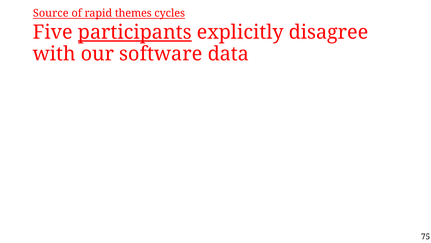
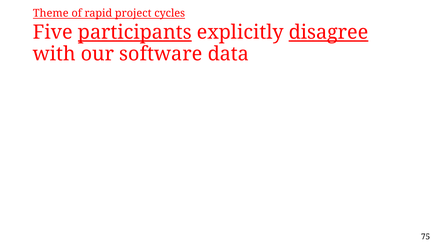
Source: Source -> Theme (51, 13)
themes: themes -> project (133, 13)
disagree underline: none -> present (329, 32)
